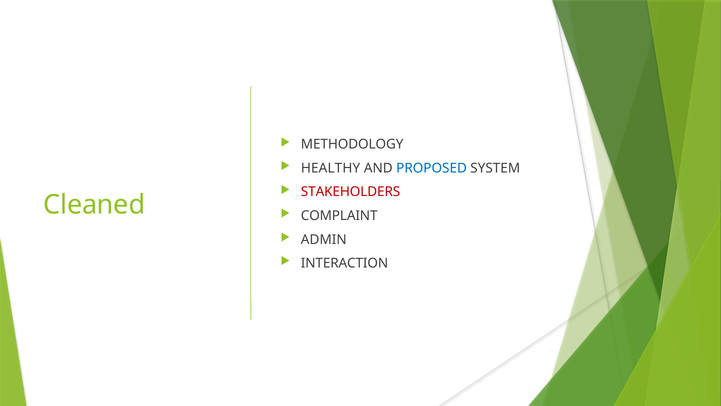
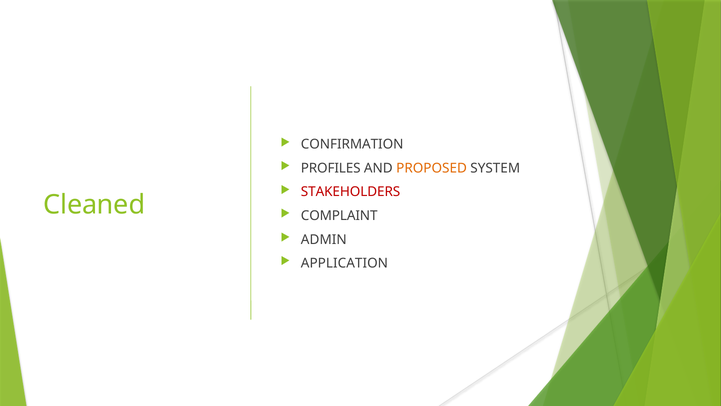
METHODOLOGY: METHODOLOGY -> CONFIRMATION (352, 144)
HEALTHY: HEALTHY -> PROFILES (331, 168)
PROPOSED colour: blue -> orange (432, 168)
INTERACTION: INTERACTION -> APPLICATION (344, 263)
